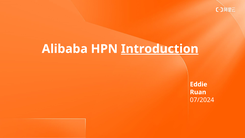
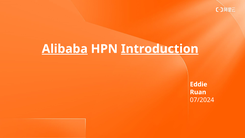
Alibaba underline: none -> present (65, 49)
